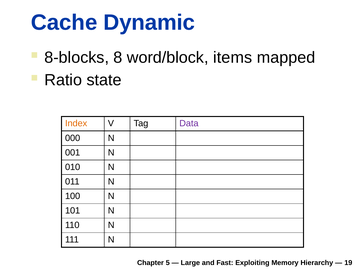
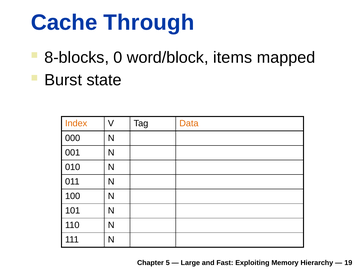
Dynamic: Dynamic -> Through (149, 22)
8: 8 -> 0 (118, 57)
Ratio: Ratio -> Burst (63, 80)
Data colour: purple -> orange (189, 123)
